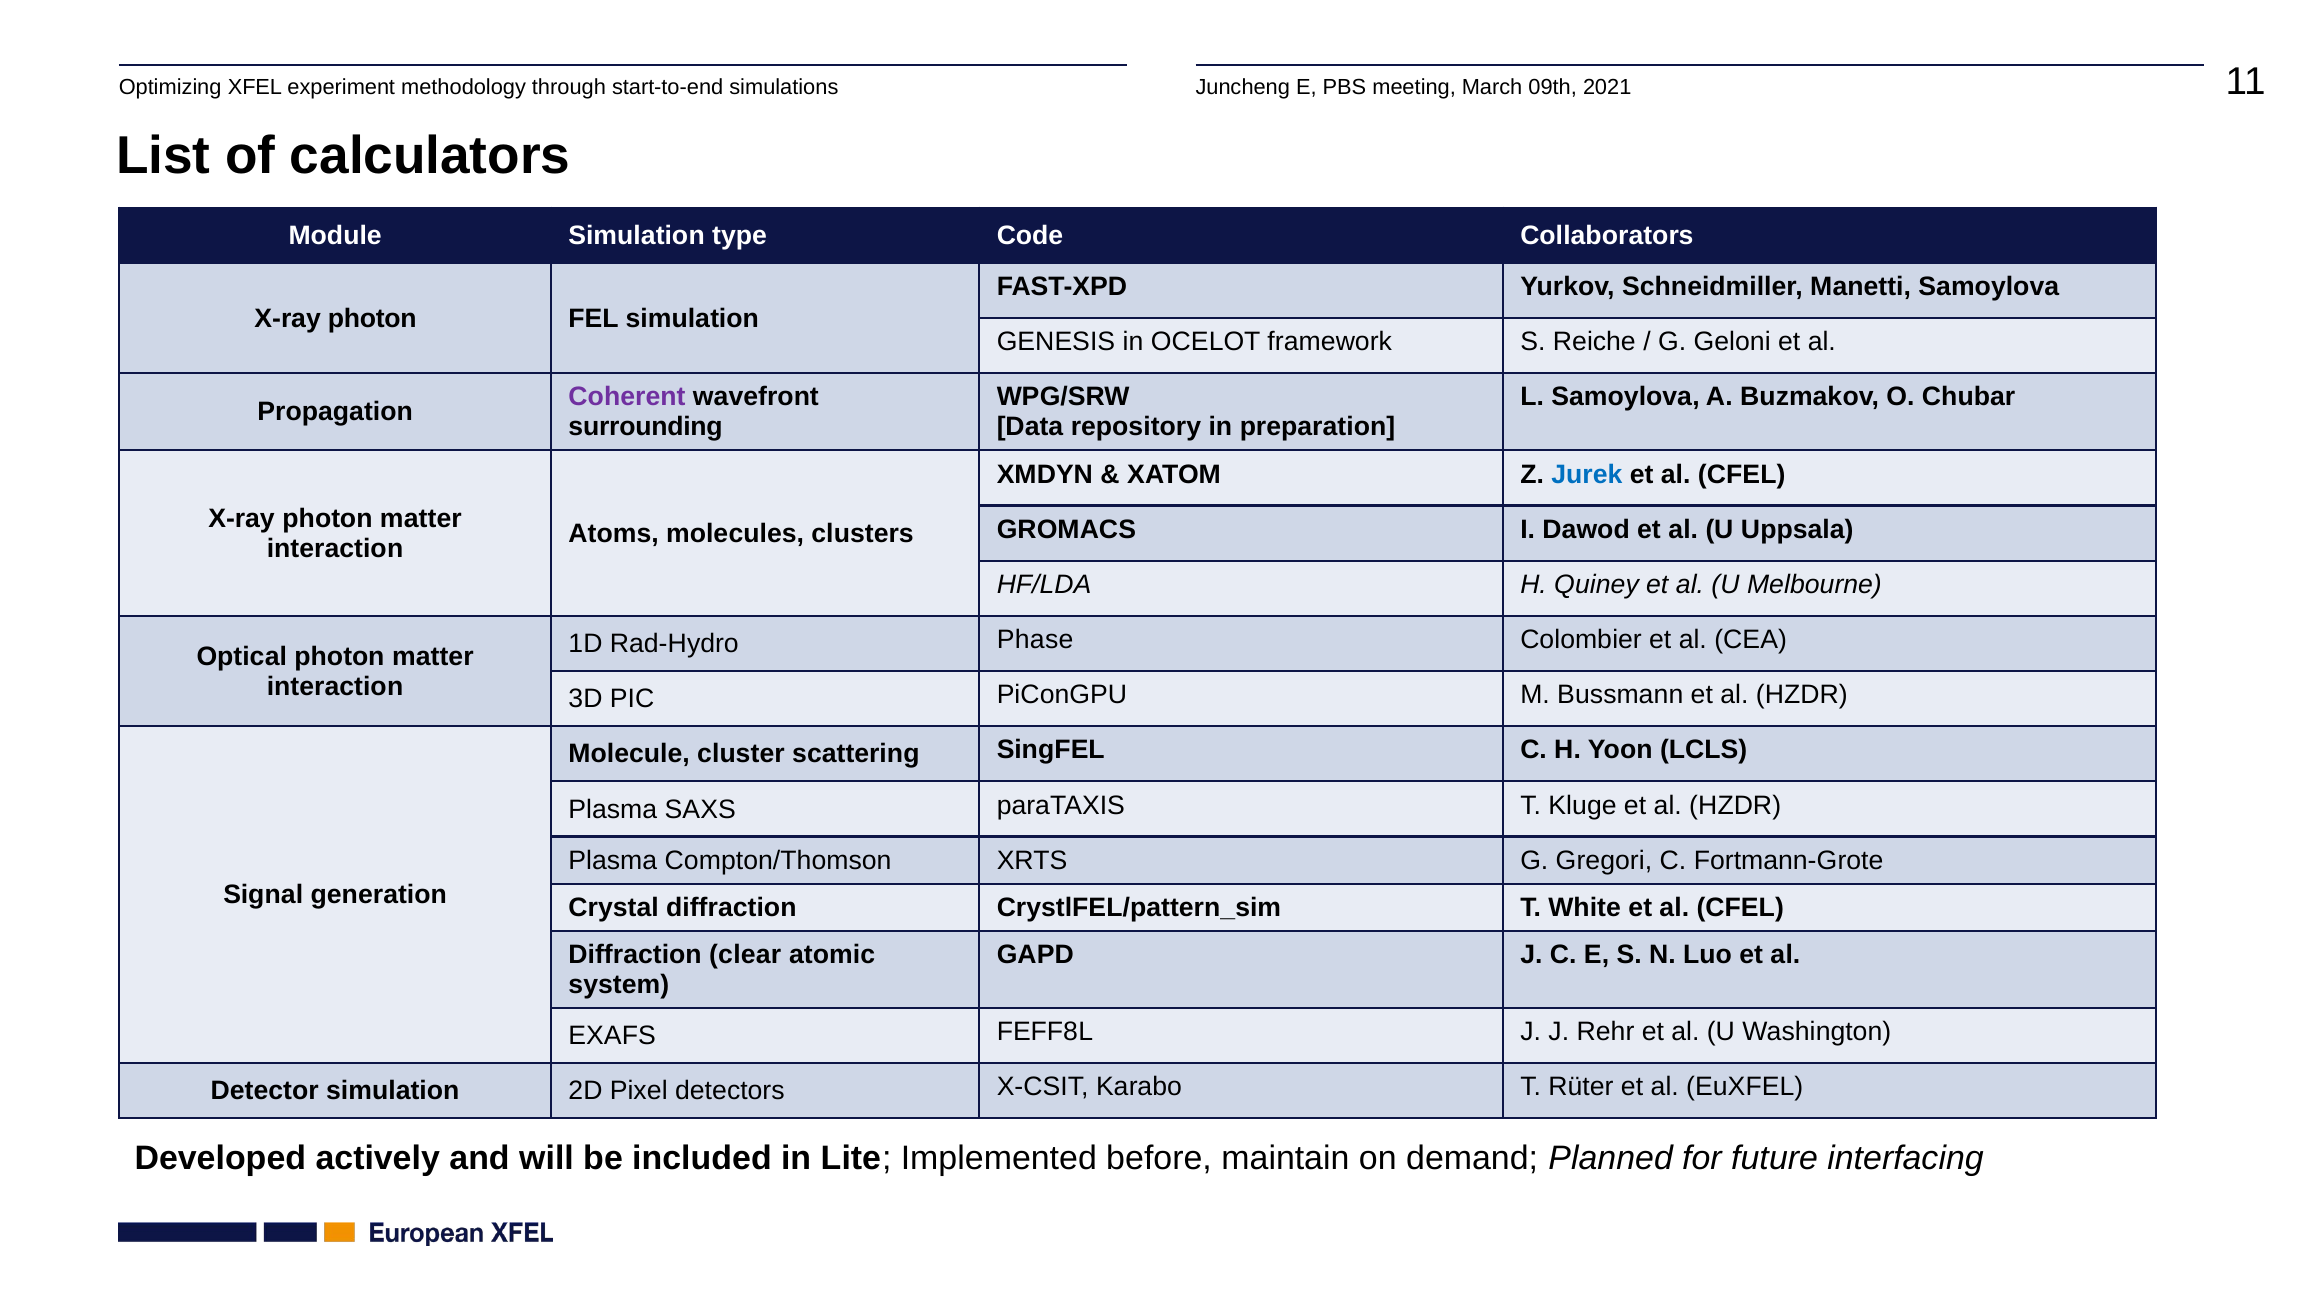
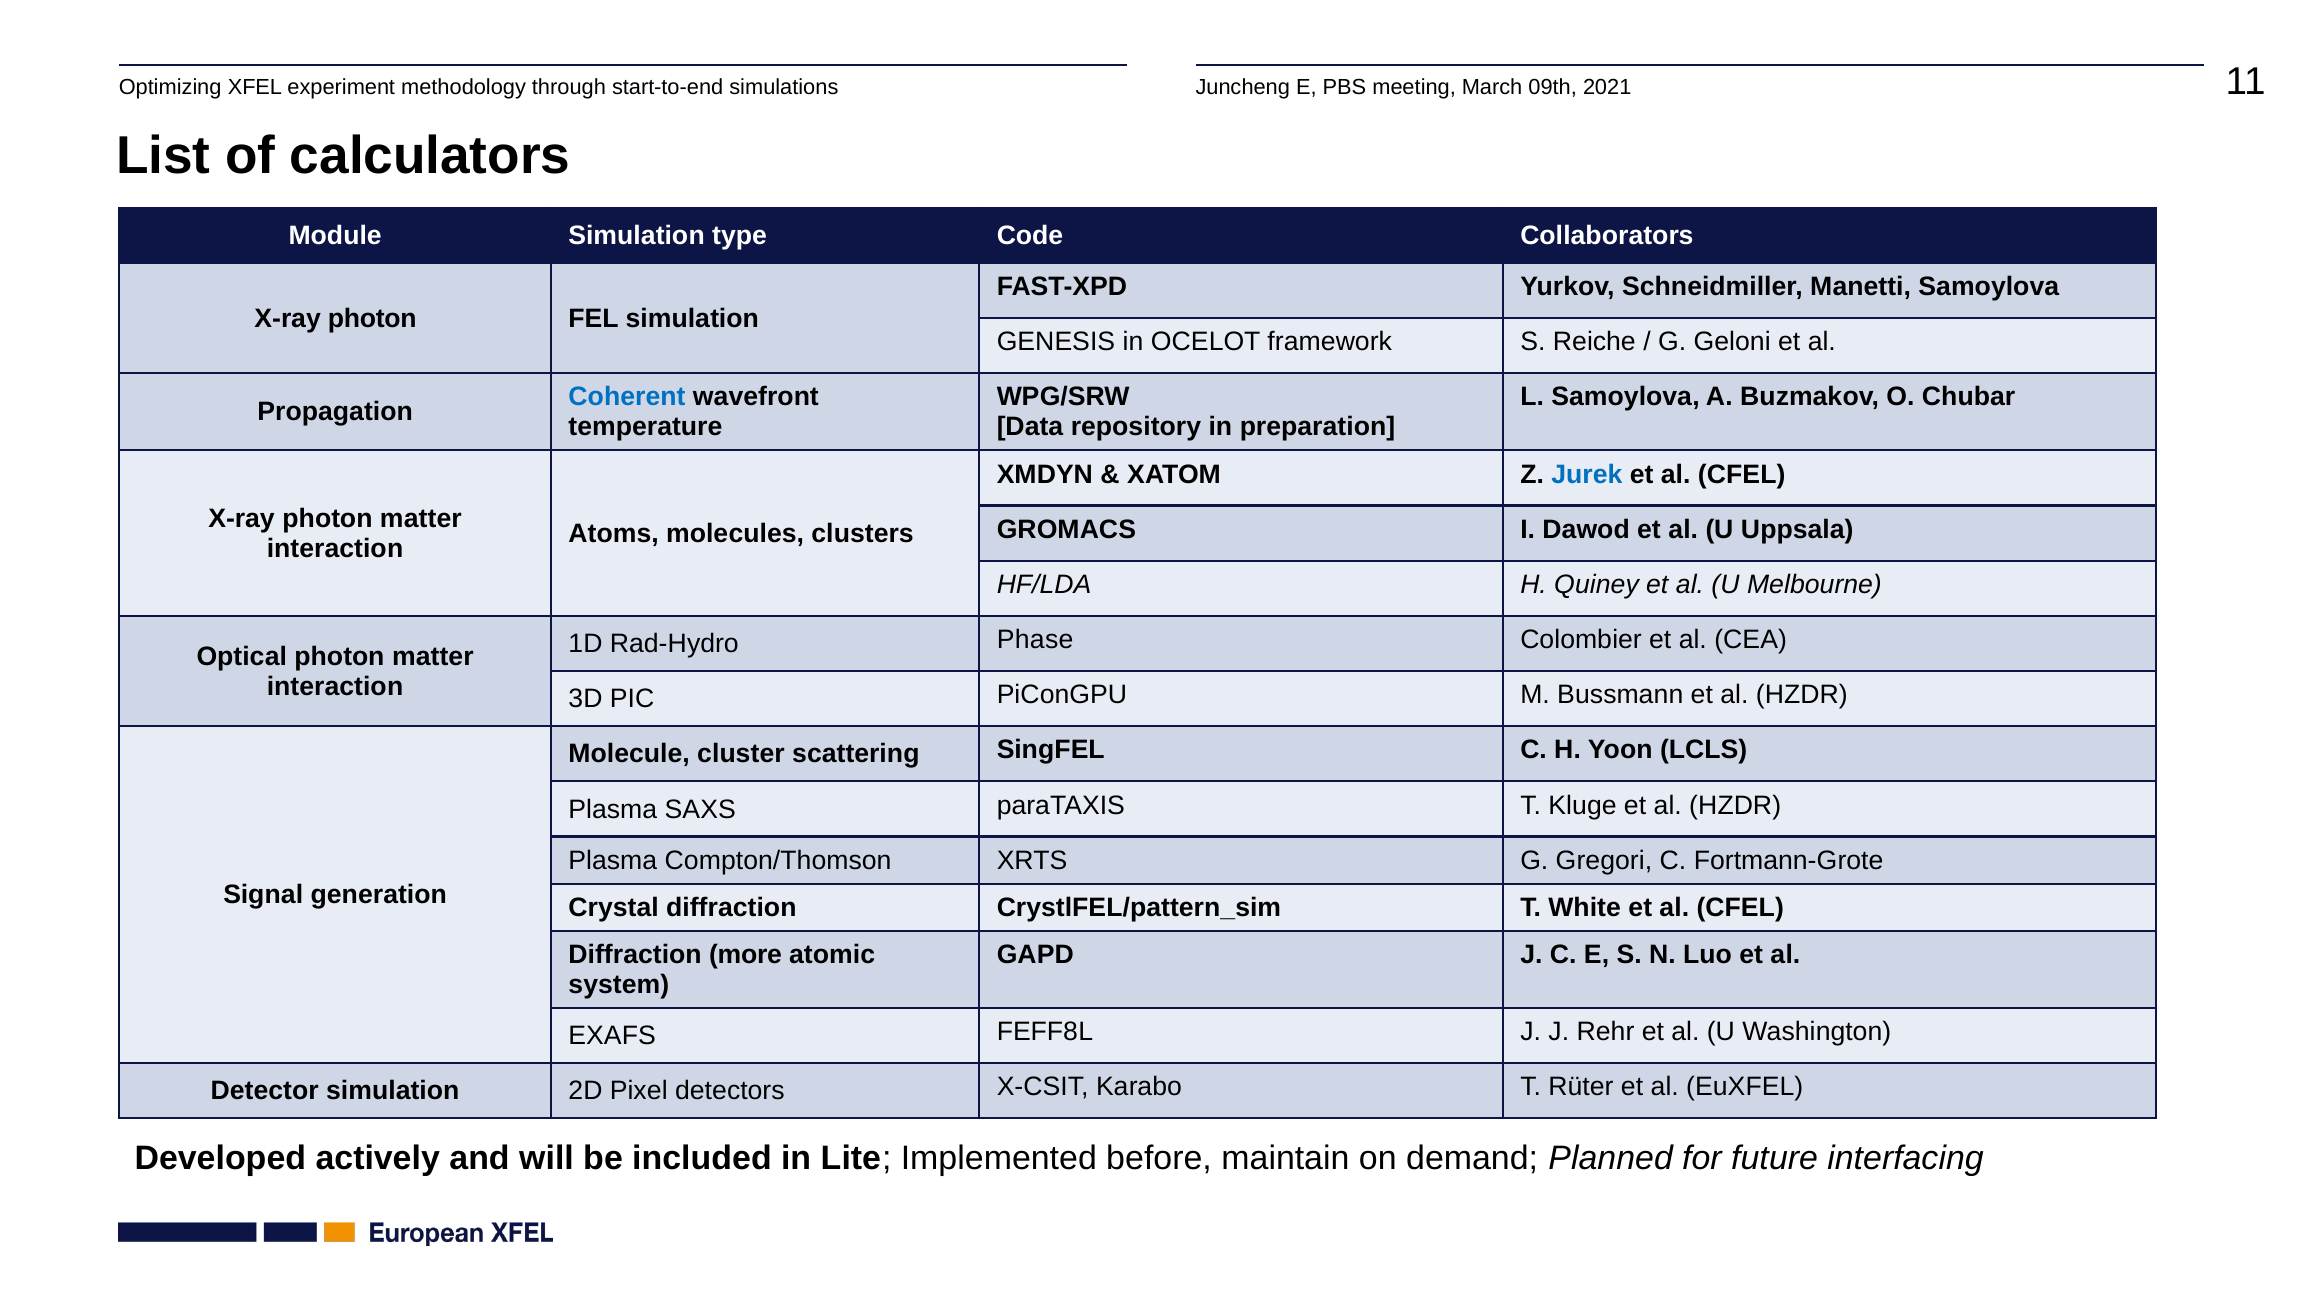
Coherent colour: purple -> blue (627, 397)
surrounding: surrounding -> temperature (645, 427)
clear: clear -> more (745, 955)
